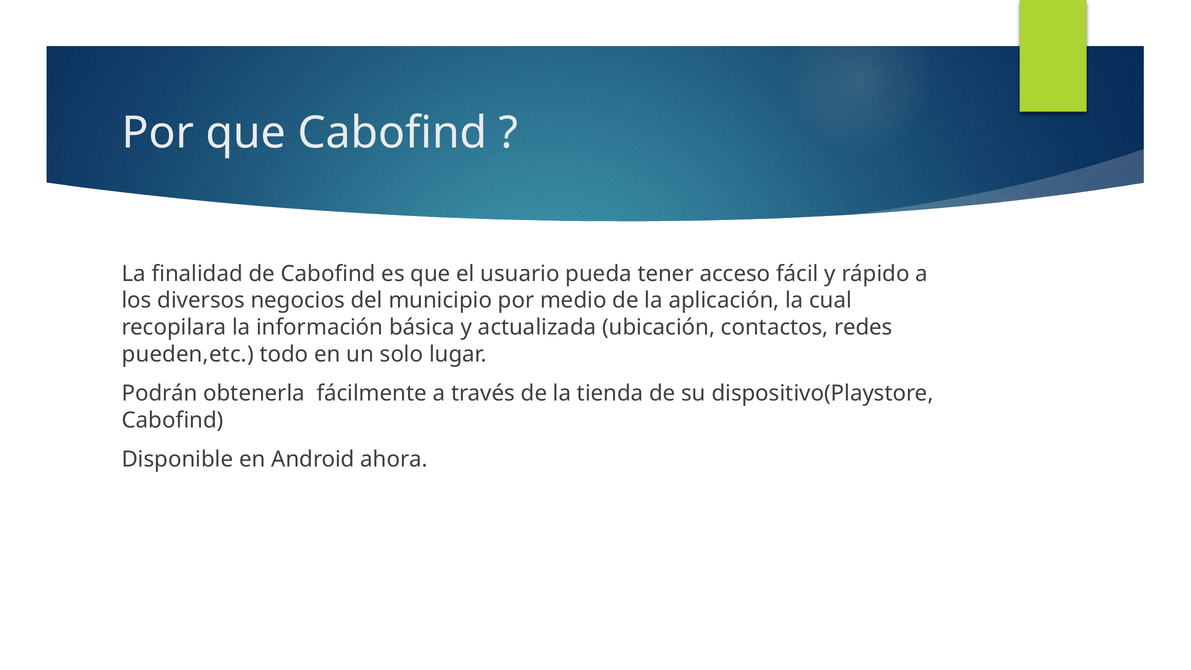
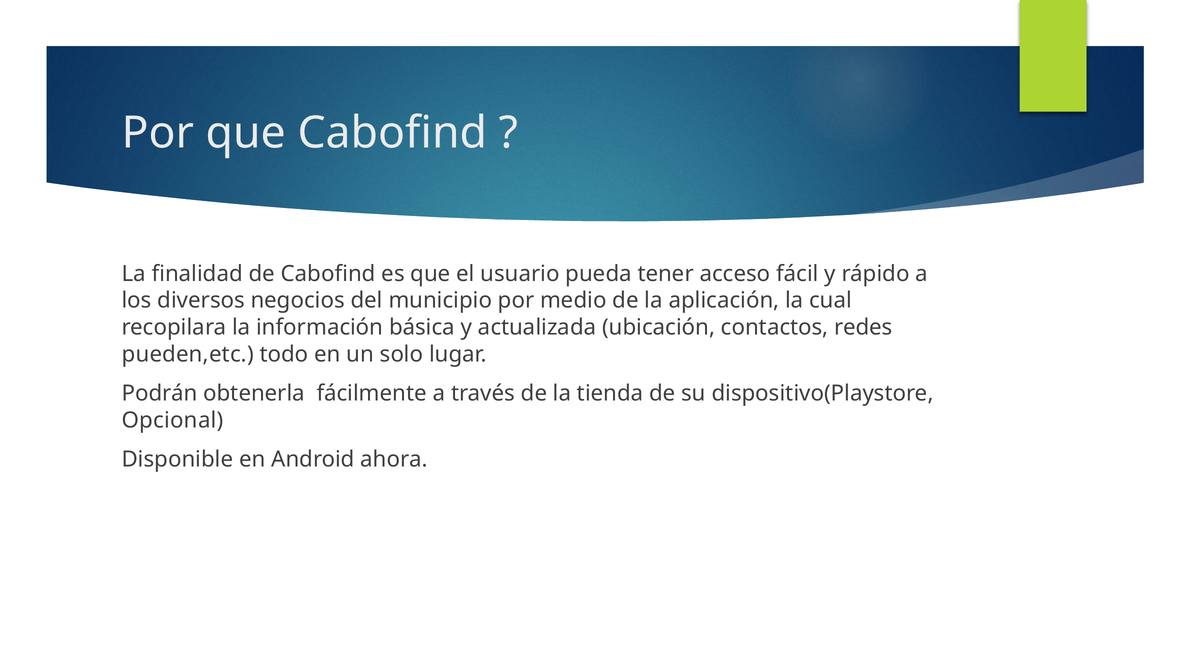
Cabofind: Cabofind -> Opcional (173, 420)
